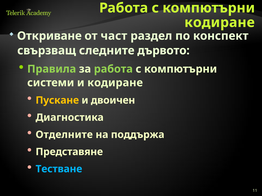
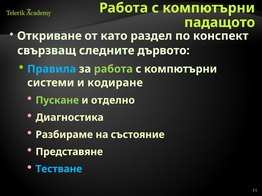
кодиране: кодиране -> падащото (220, 23)
част: част -> като (114, 36)
Правила colour: light green -> light blue (52, 69)
Пускане colour: yellow -> light green (57, 101)
двоичен: двоичен -> отделно (113, 101)
Отделните: Отделните -> Разбираме (64, 135)
поддържа: поддържа -> състояние (138, 135)
